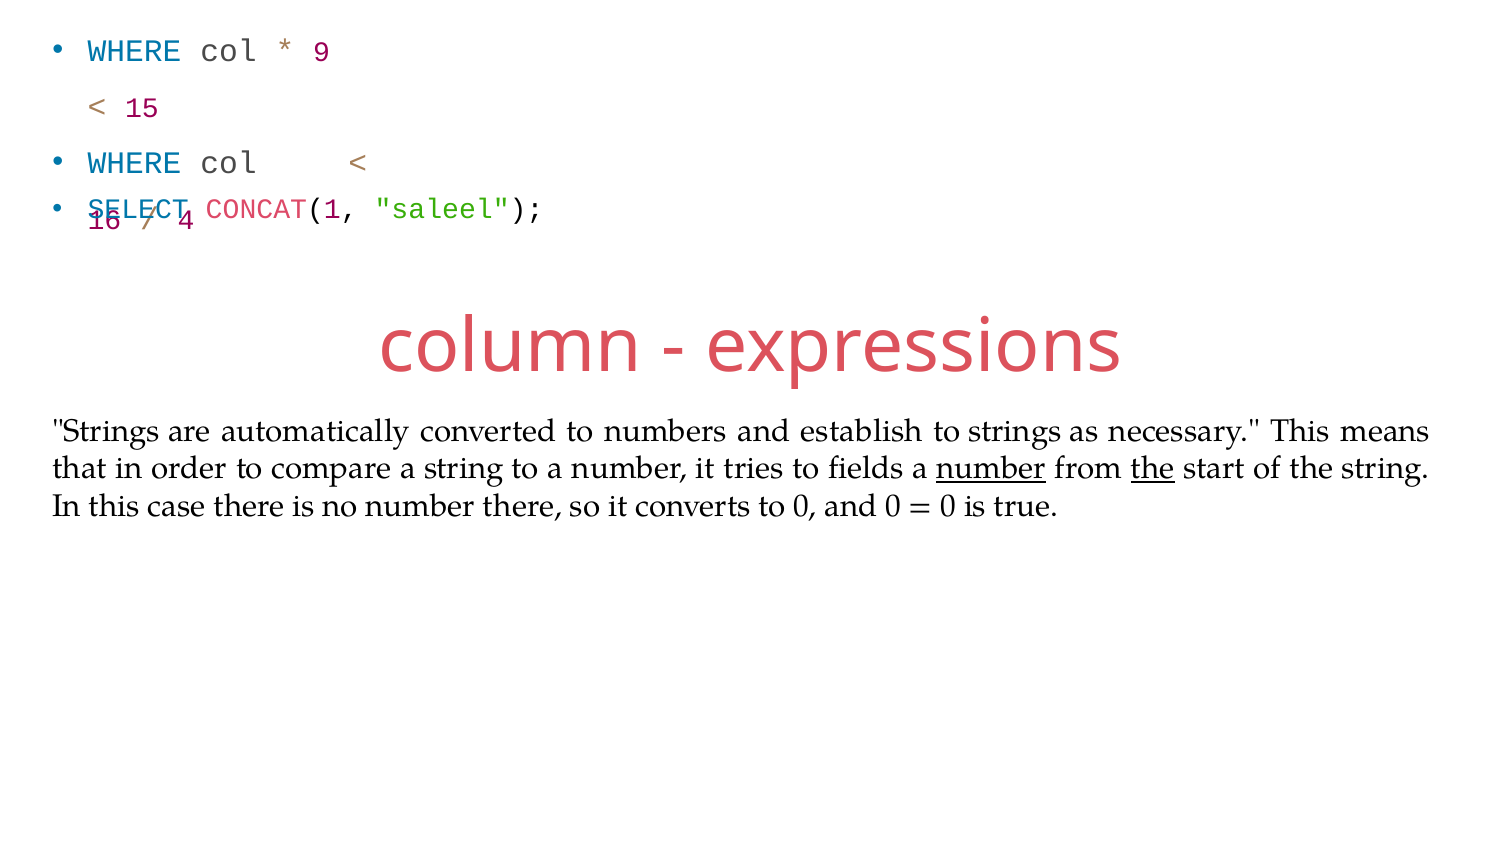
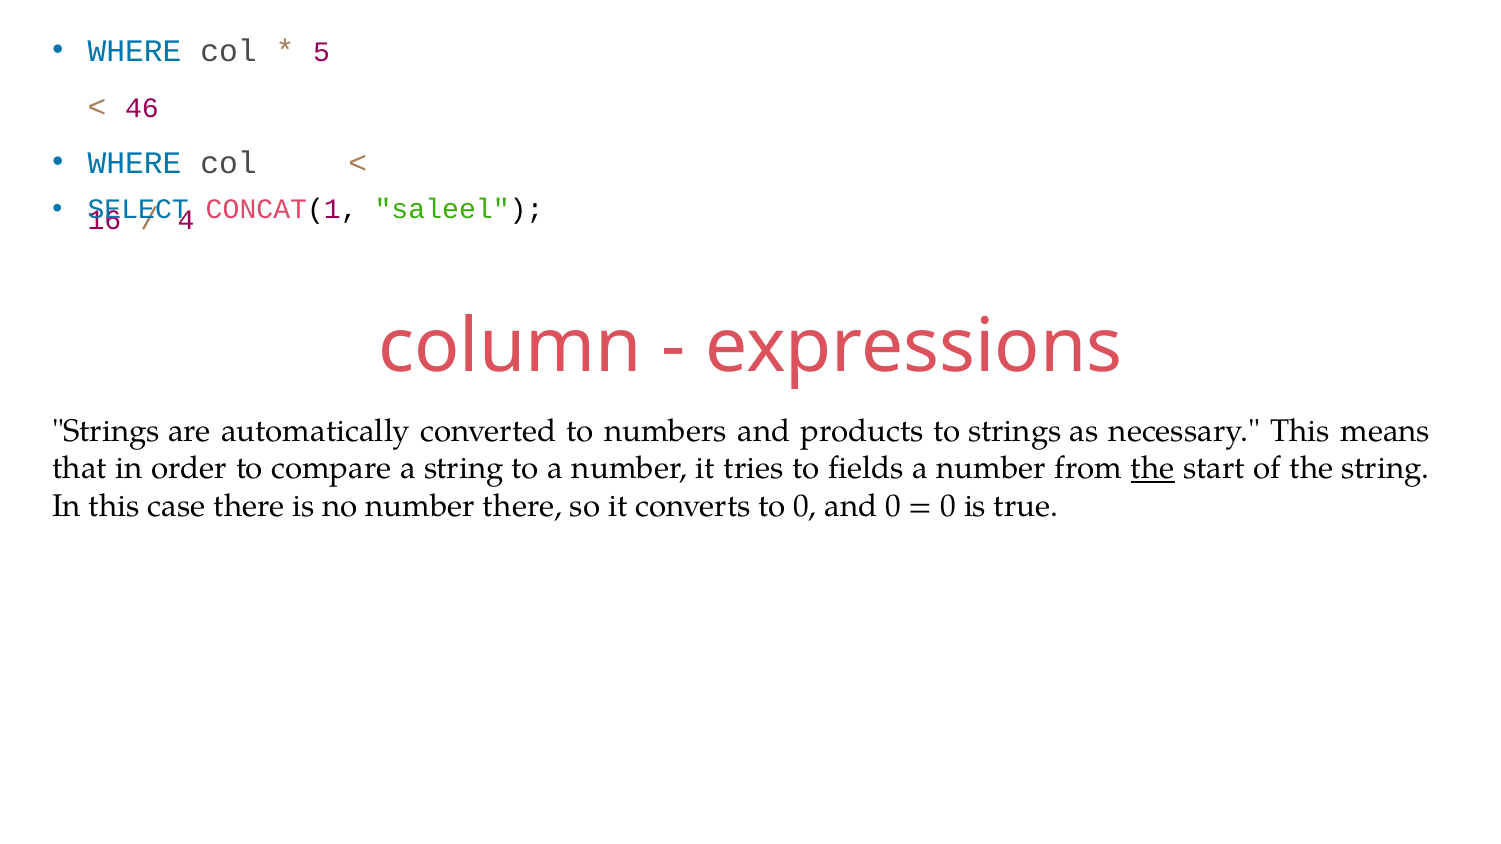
9: 9 -> 5 (322, 52)
15: 15 -> 46 (142, 108)
establish: establish -> products (862, 431)
number underline: present -> none (991, 469)
